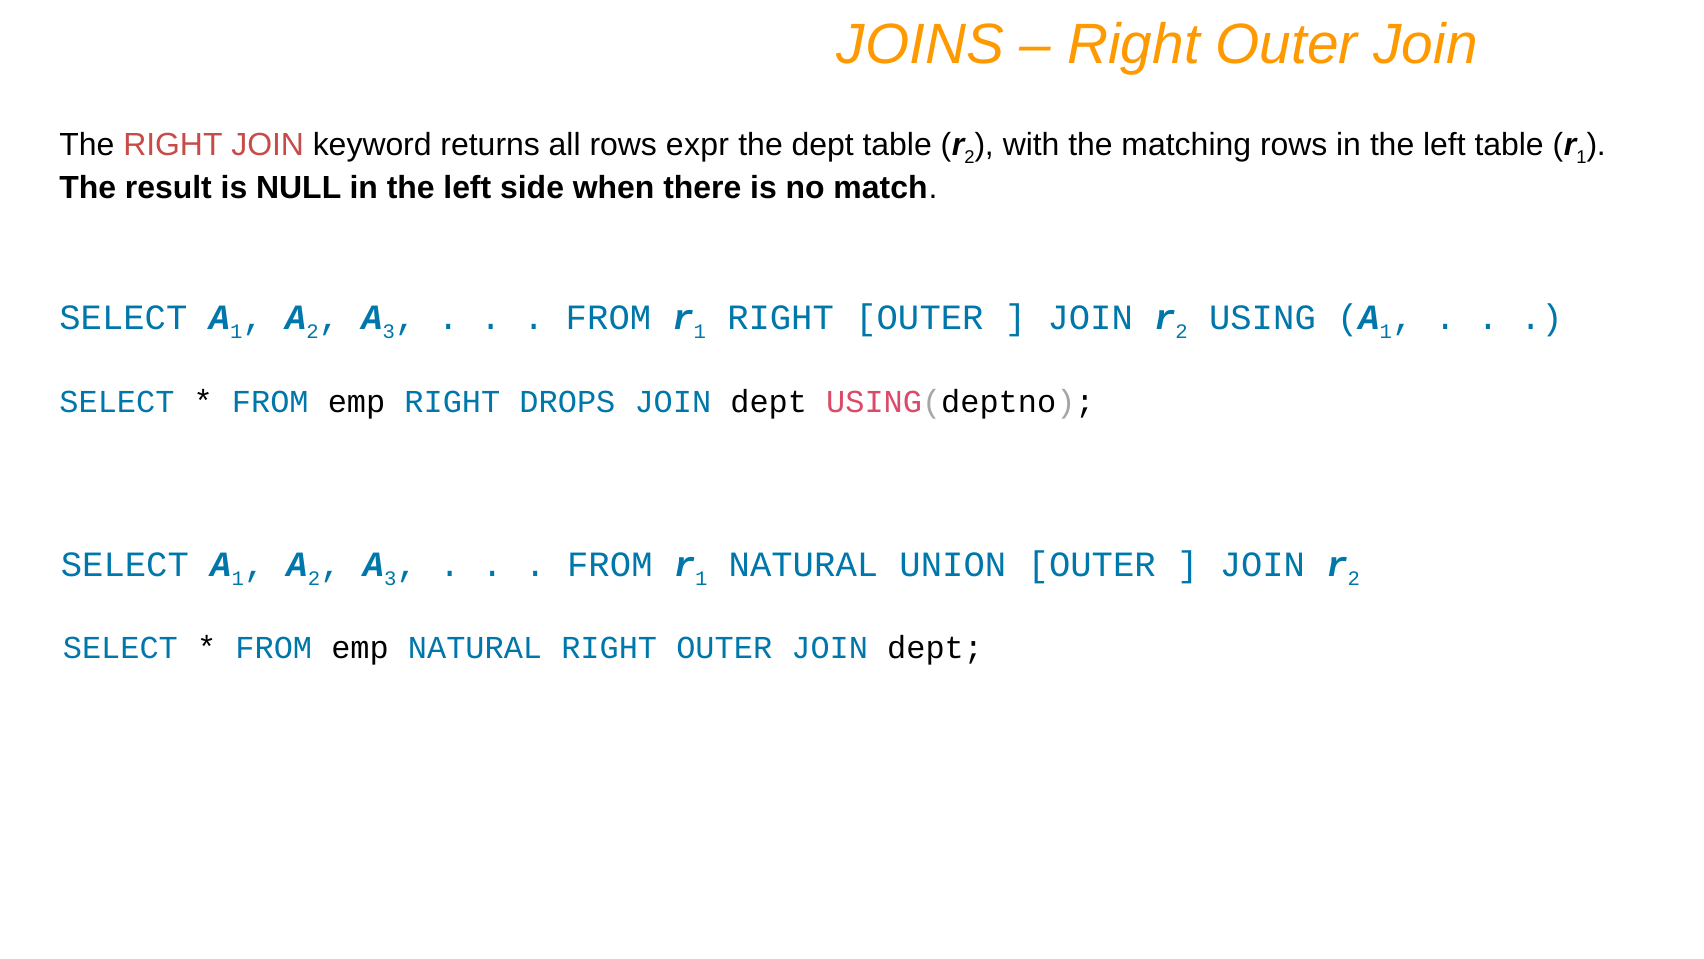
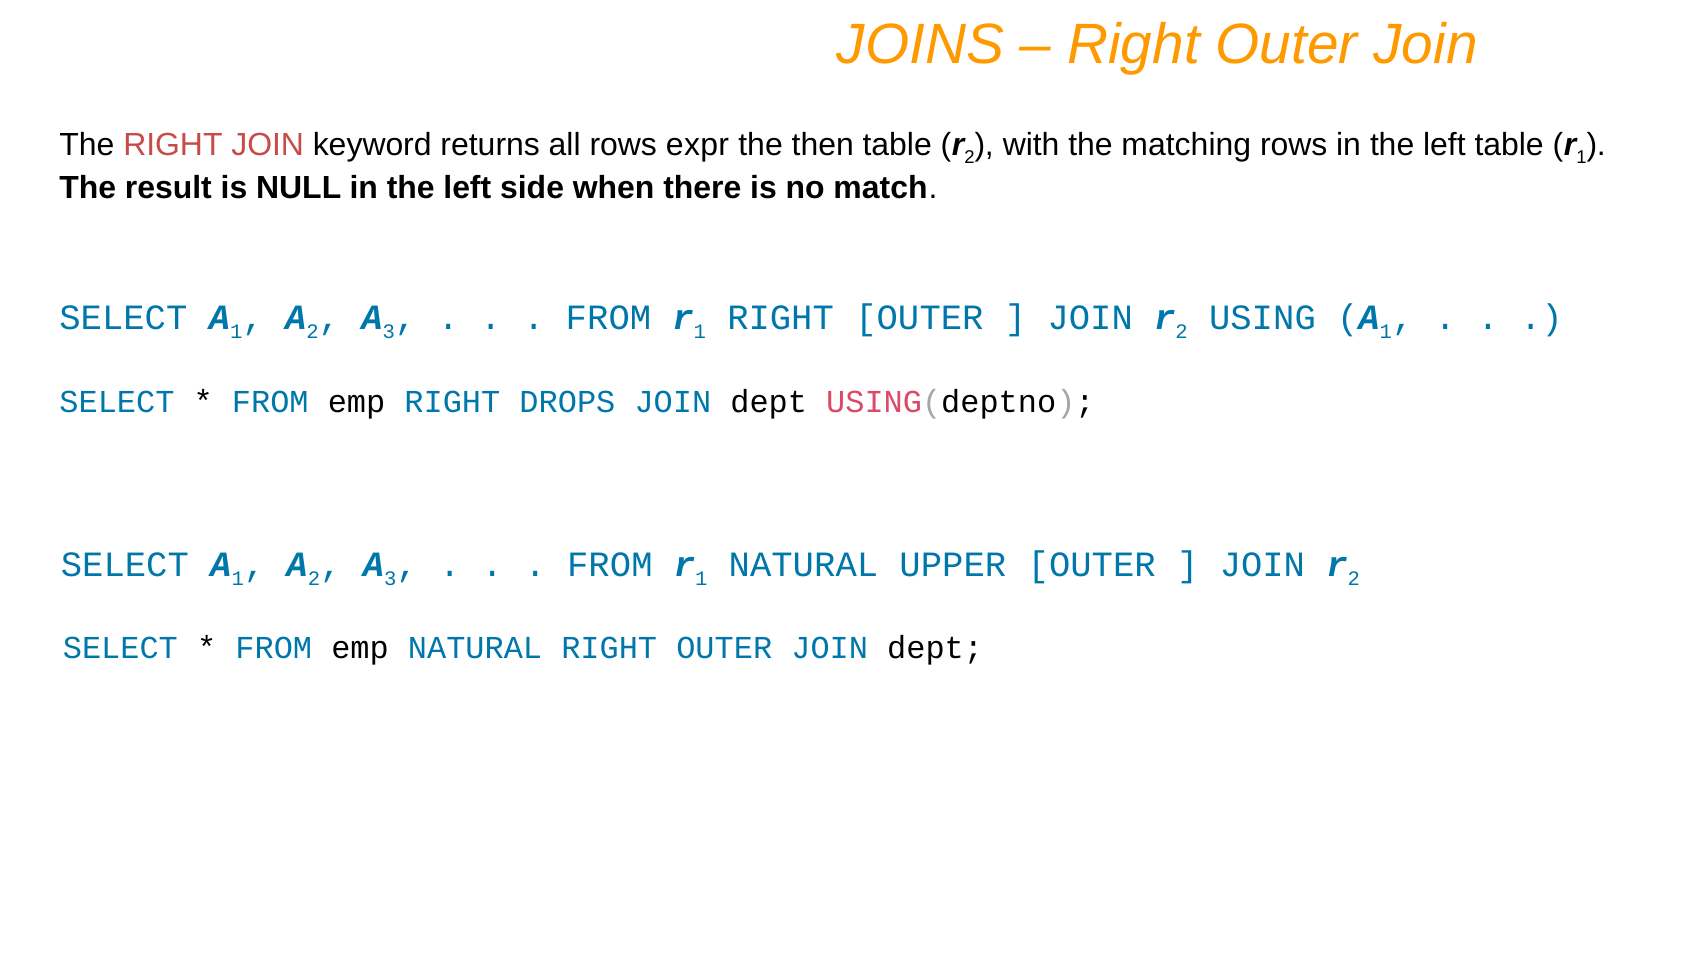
the dept: dept -> then (823, 145)
UNION: UNION -> UPPER (953, 564)
